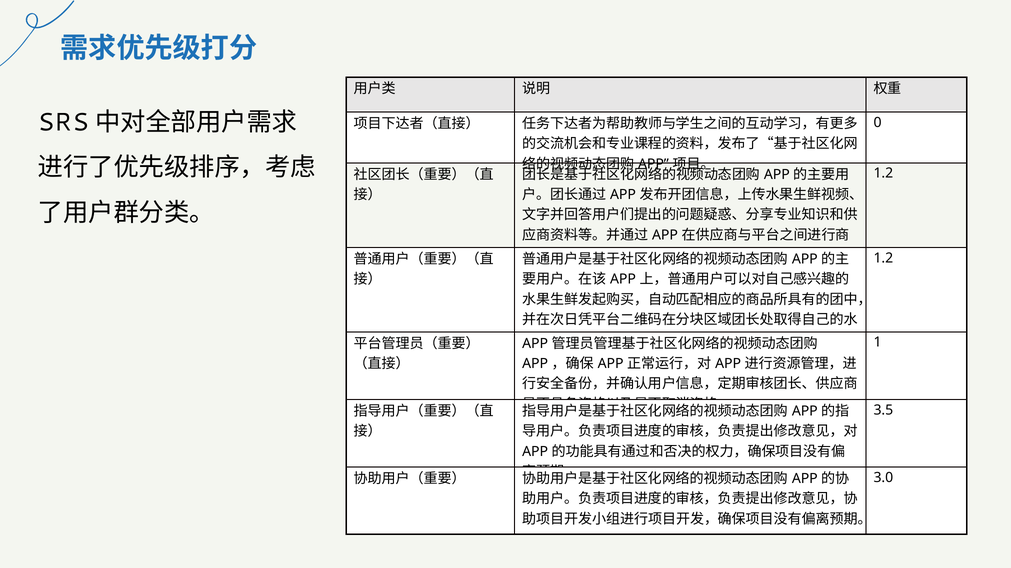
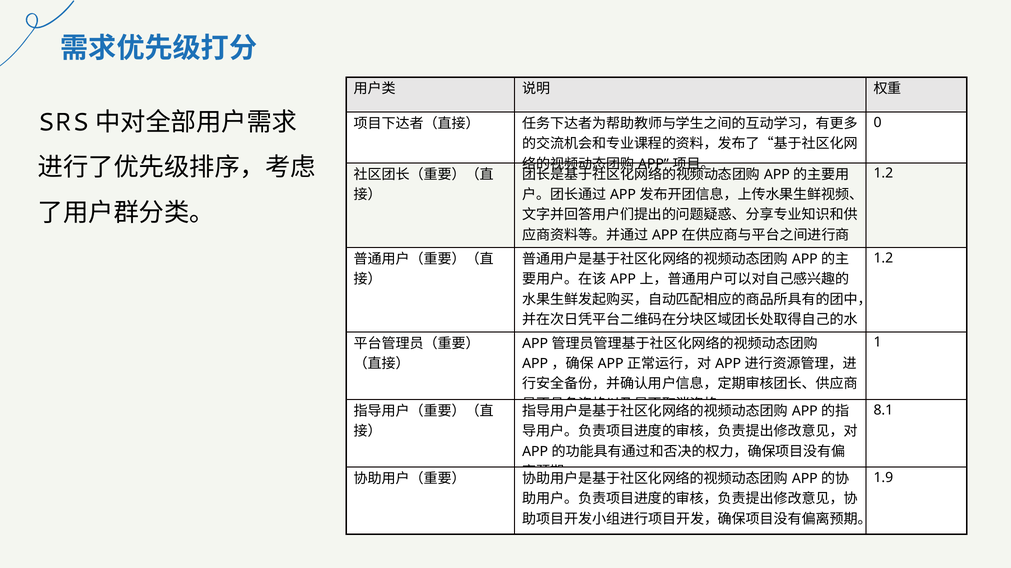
3.5: 3.5 -> 8.1 (883, 410)
3.0: 3.0 -> 1.9 (883, 478)
